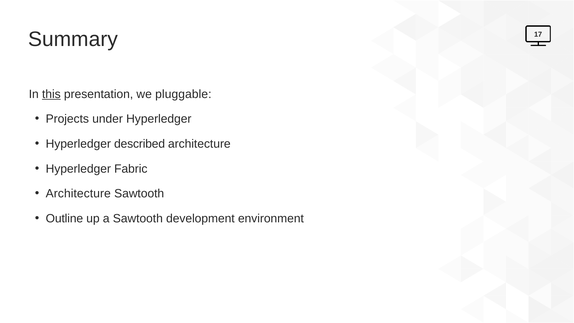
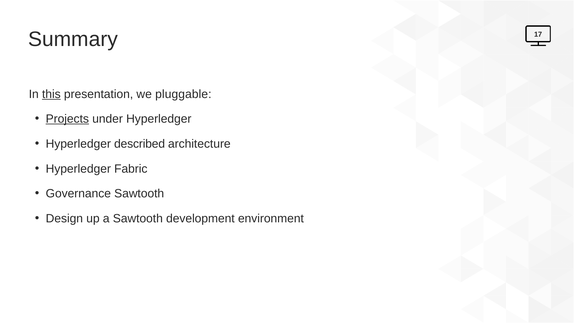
Projects underline: none -> present (67, 119)
Architecture: Architecture -> Governance (78, 194)
Outline: Outline -> Design (64, 219)
